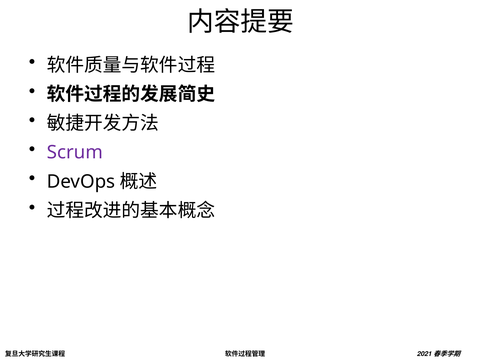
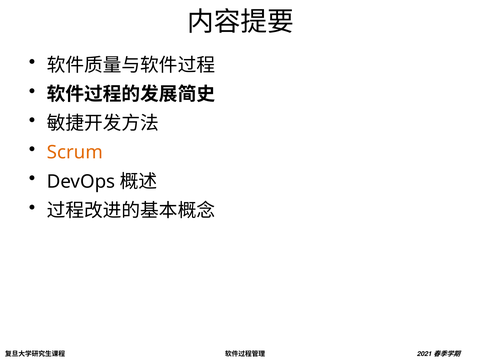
Scrum colour: purple -> orange (75, 153)
